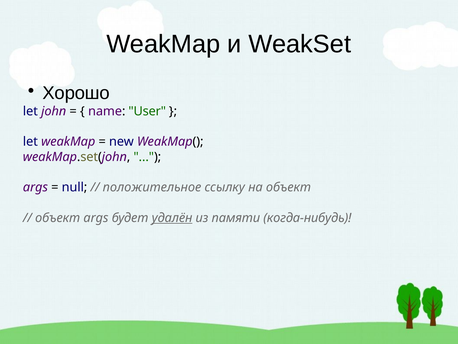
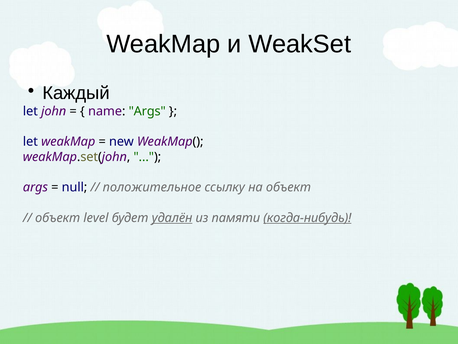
Хорошо: Хорошо -> Каждый (76, 93)
name User: User -> Args (147, 111)
объект args: args -> level (96, 218)
когда-нибудь underline: none -> present (307, 218)
